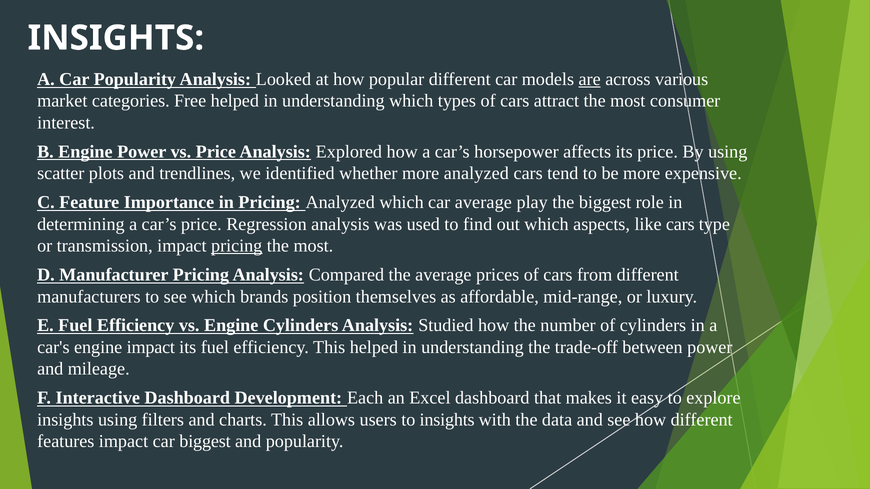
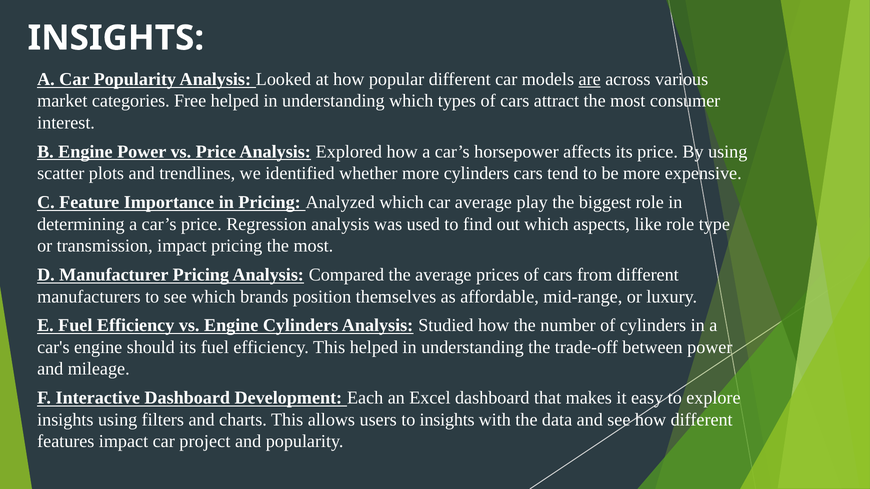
more analyzed: analyzed -> cylinders (476, 174)
like cars: cars -> role (680, 224)
pricing underline: present -> none (237, 246)
engine impact: impact -> should (151, 348)
car biggest: biggest -> project (205, 442)
